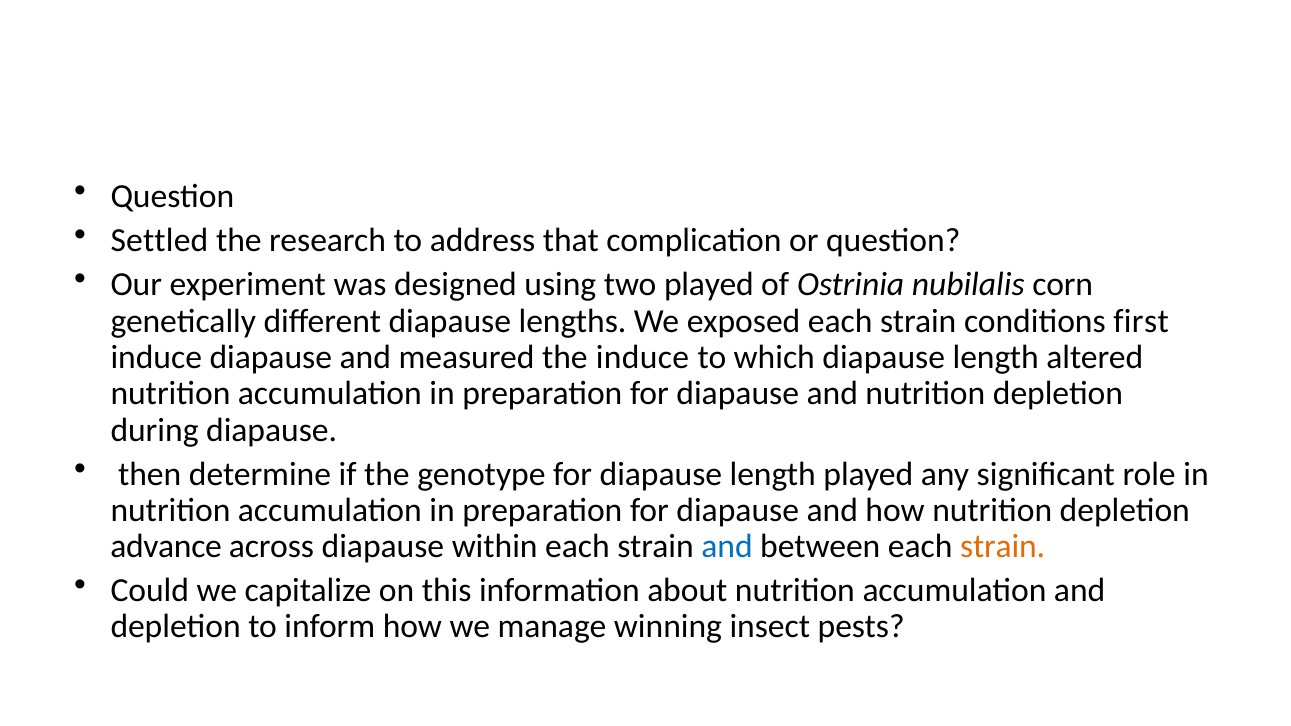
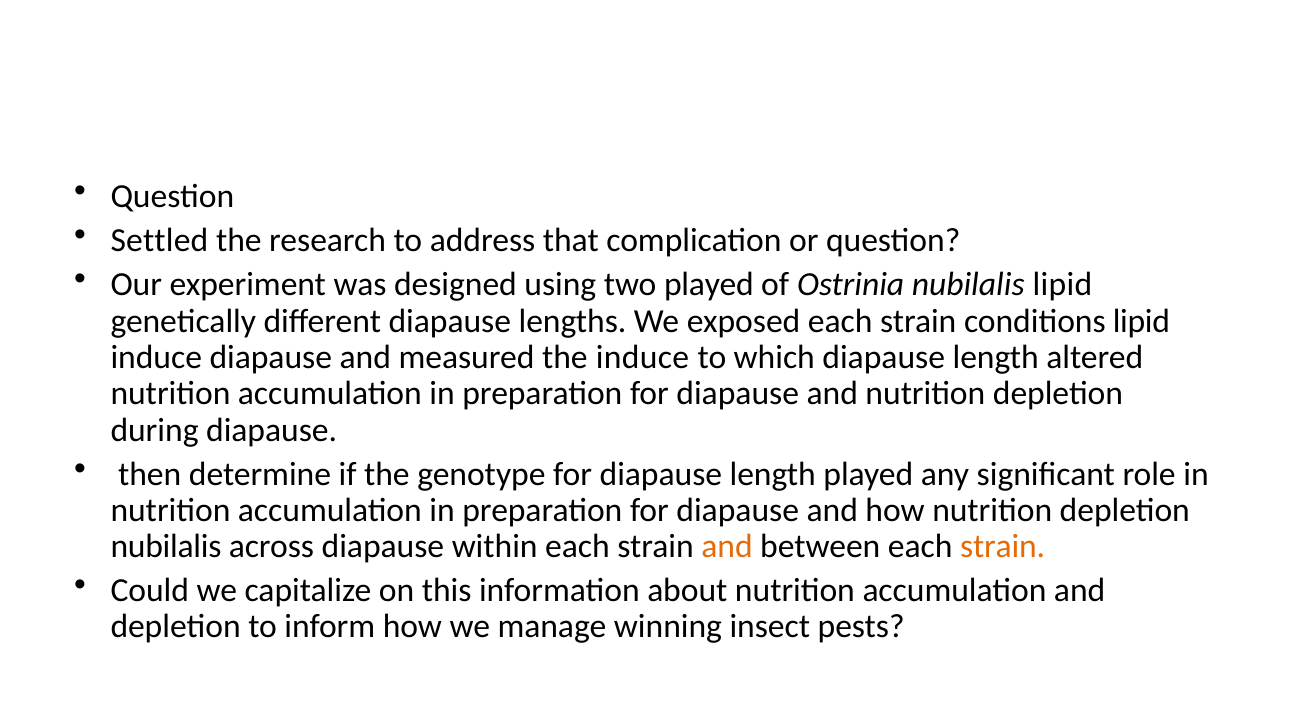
nubilalis corn: corn -> lipid (1062, 285)
conditions first: first -> lipid (1141, 321)
advance: advance -> nubilalis (166, 547)
and colour: blue -> orange (727, 547)
